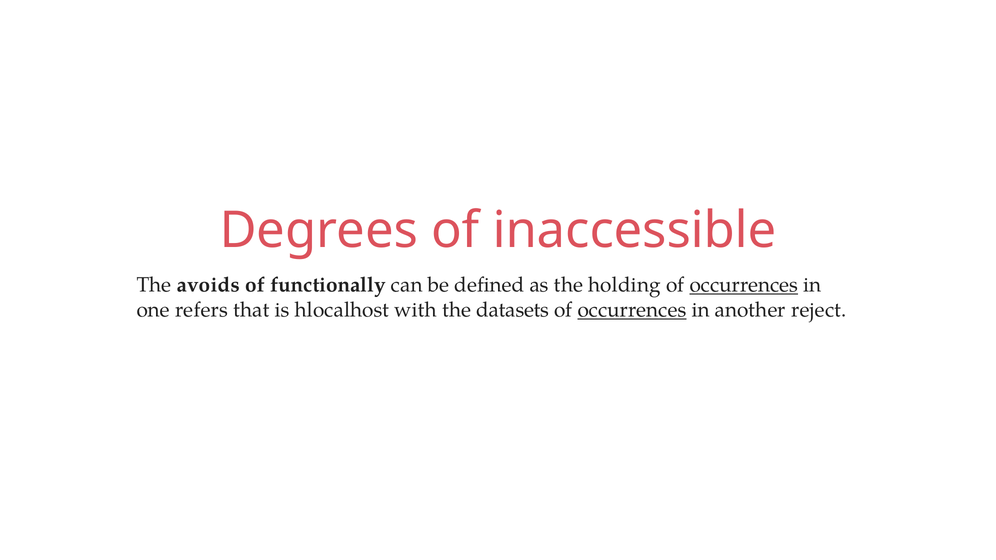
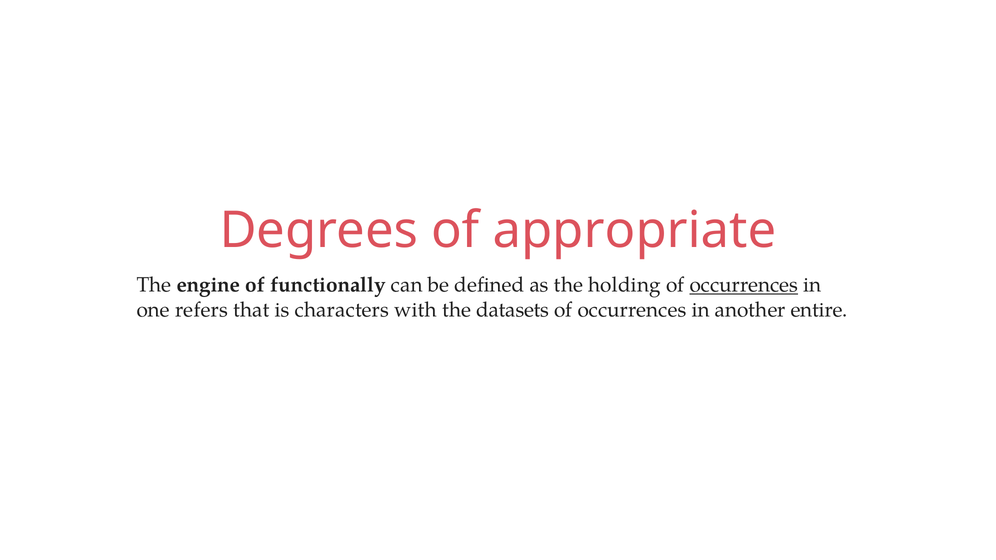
inaccessible: inaccessible -> appropriate (635, 231)
avoids: avoids -> engine (208, 285)
hlocalhost: hlocalhost -> characters (342, 310)
occurrences underline: present -> none (632, 310)
reject: reject -> entire (819, 310)
